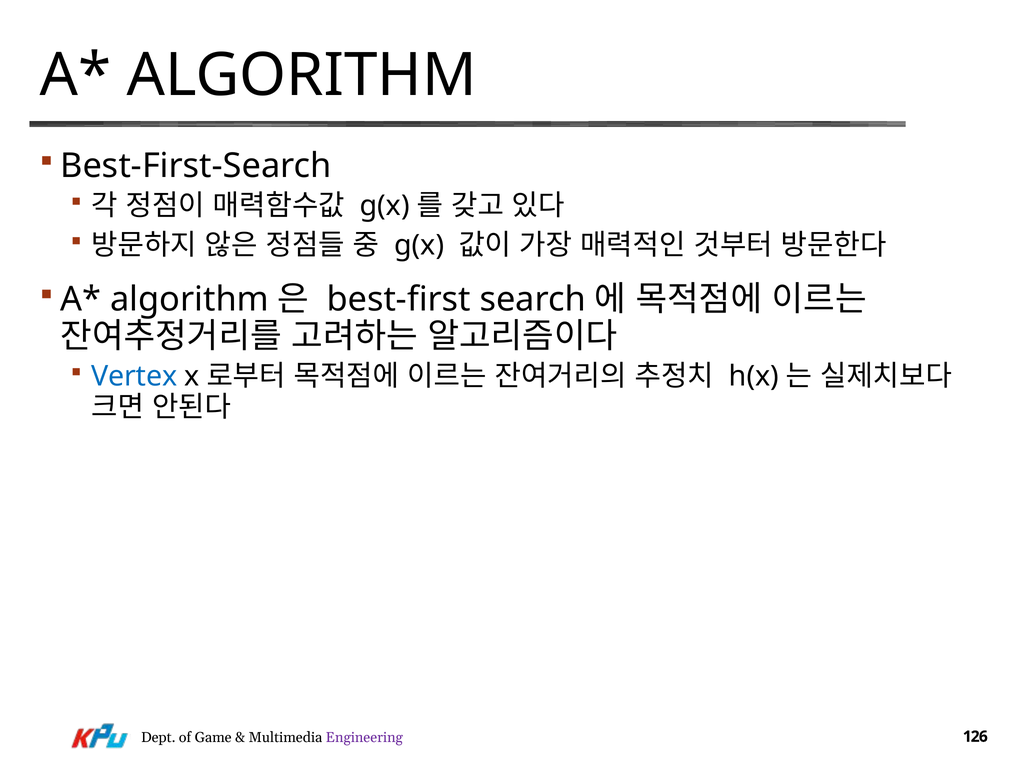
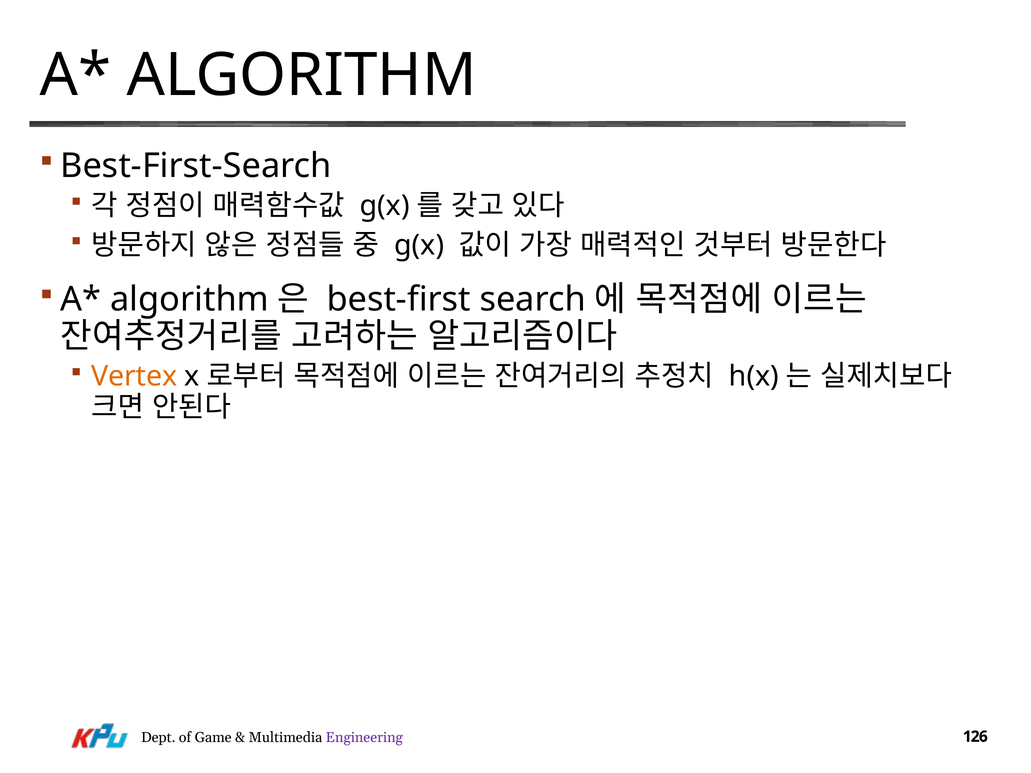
Vertex colour: blue -> orange (134, 377)
